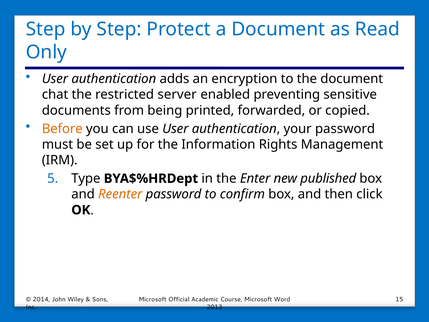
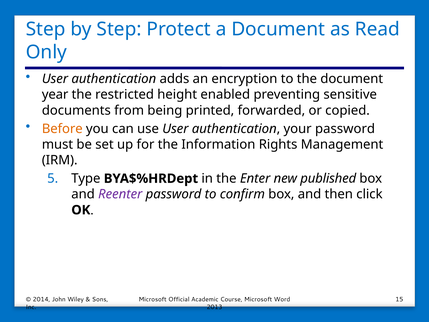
chat: chat -> year (55, 95)
server: server -> height (177, 95)
Reenter colour: orange -> purple (120, 194)
